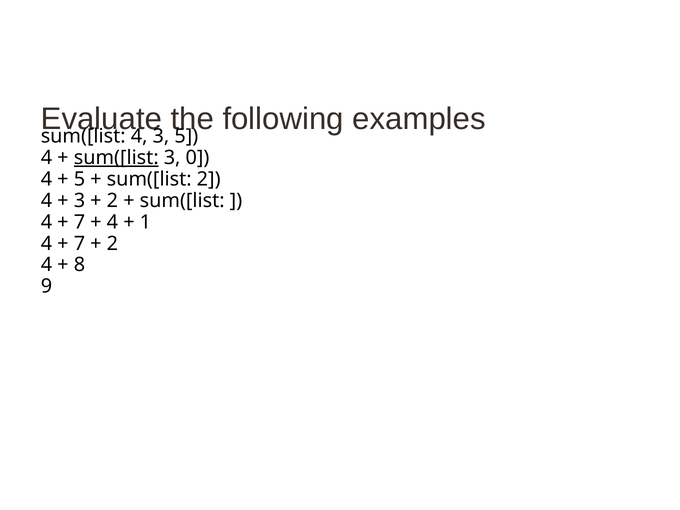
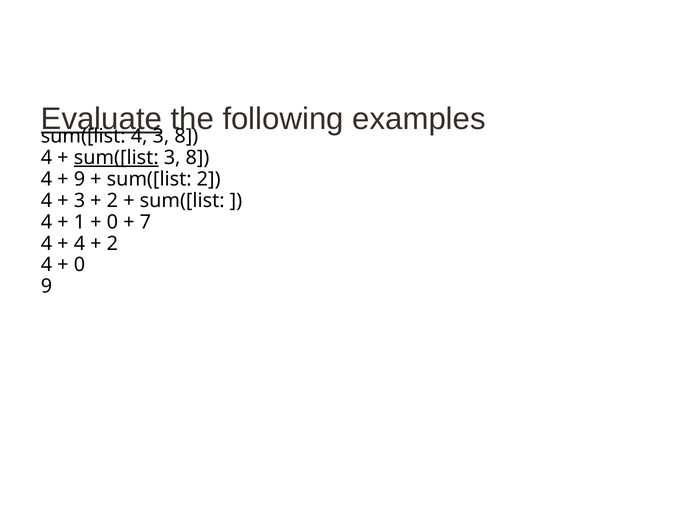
Evaluate underline: none -> present (101, 119)
4 3 5: 5 -> 8 (186, 136)
0: 0 -> 8 (198, 158)
5: 5 -> 9 (79, 179)
7: 7 -> 1 (79, 222)
4: 4 -> 0 (112, 222)
1: 1 -> 7 (145, 222)
7: 7 -> 4 (79, 243)
8: 8 -> 0 (79, 265)
